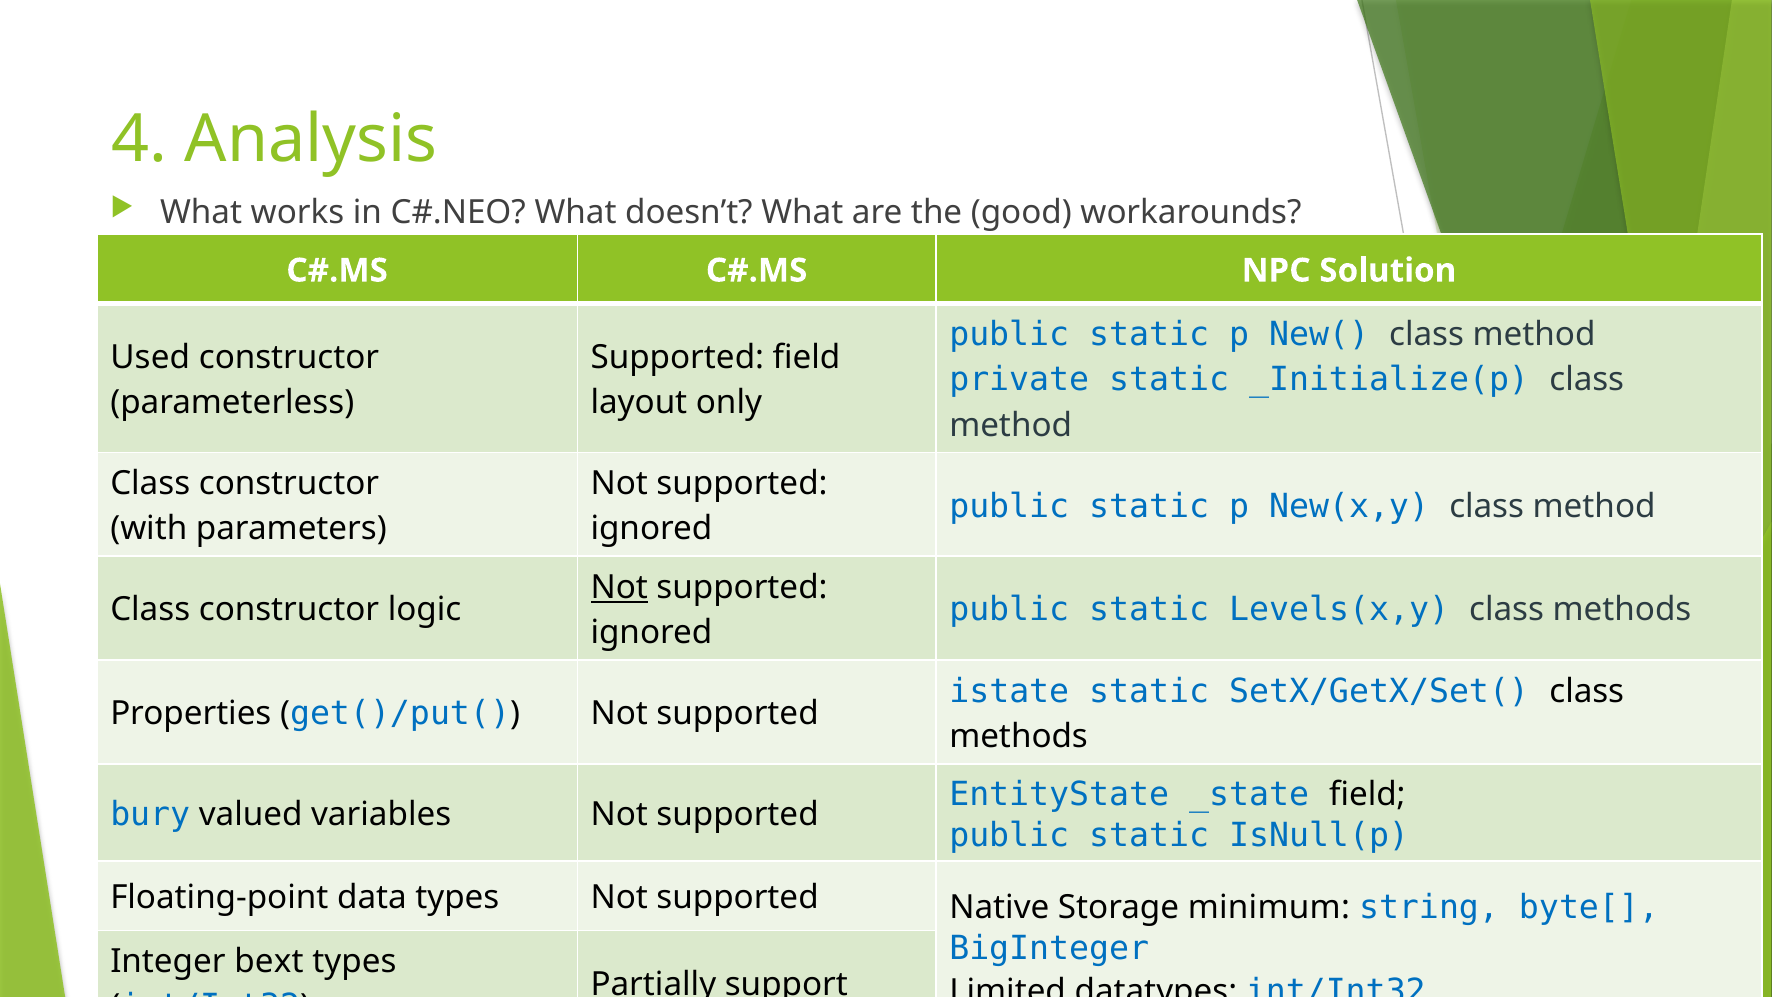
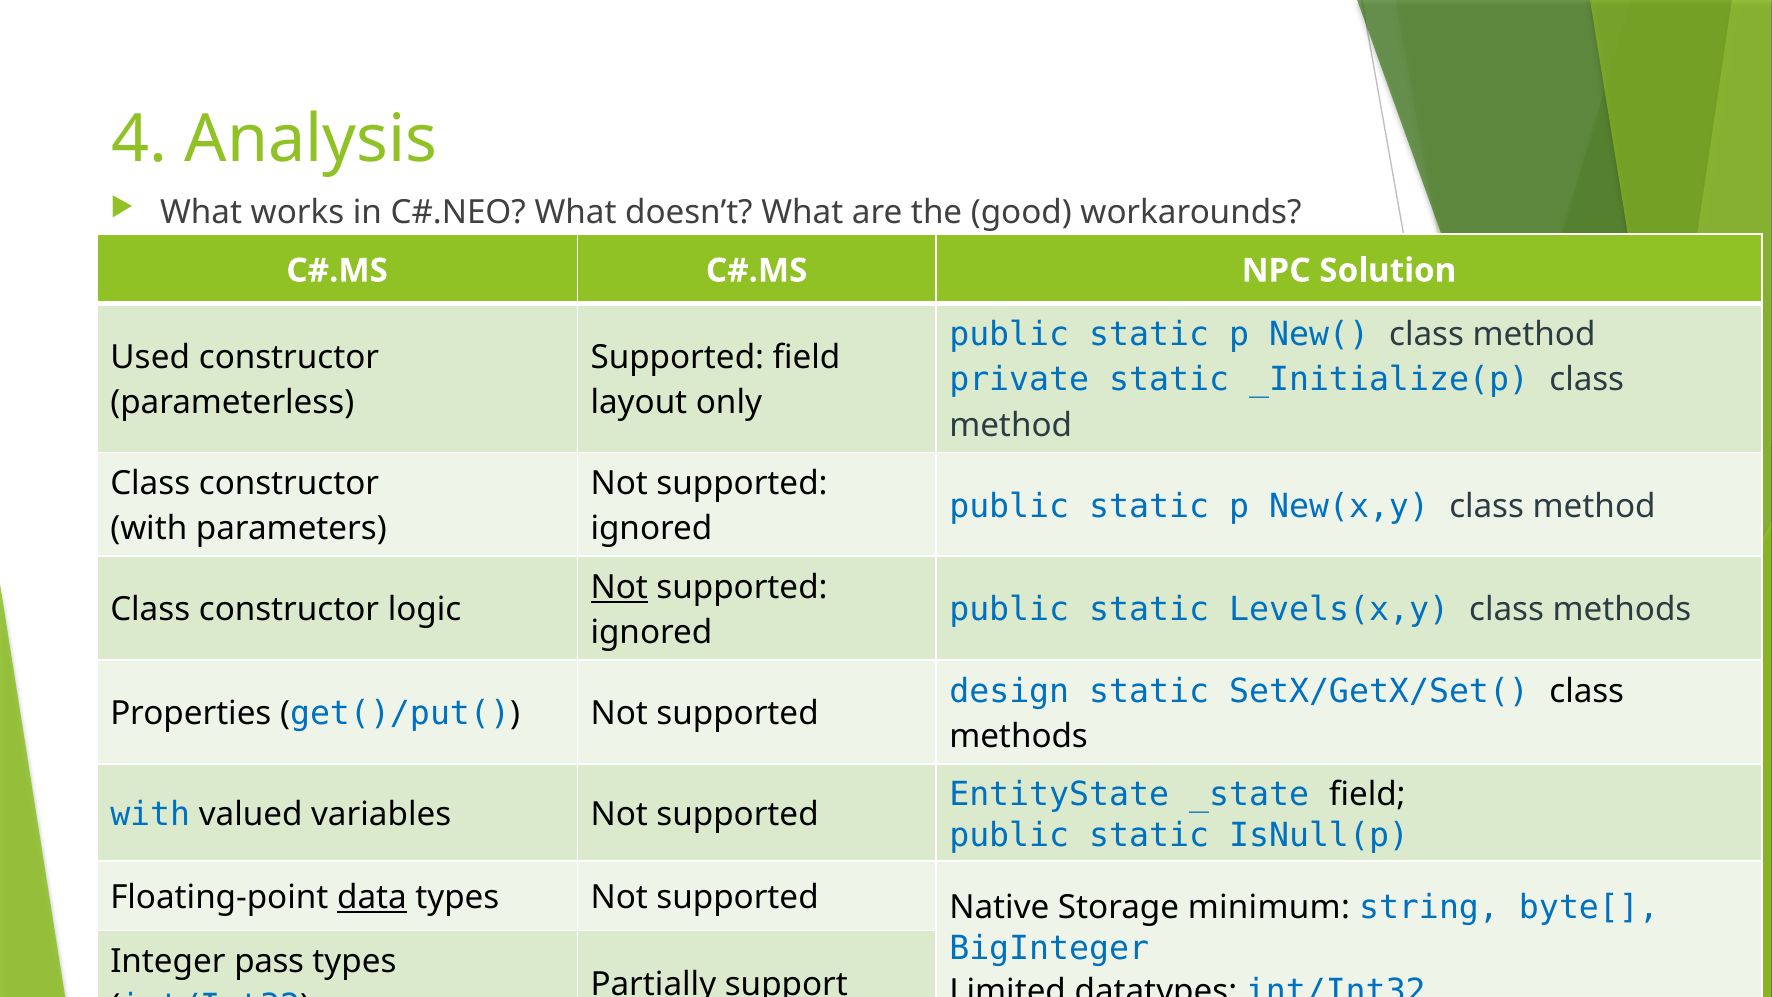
istate: istate -> design (1009, 691)
bury: bury -> with (150, 814)
data underline: none -> present (372, 897)
bext: bext -> pass (269, 961)
